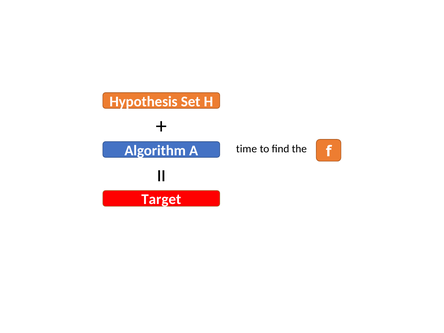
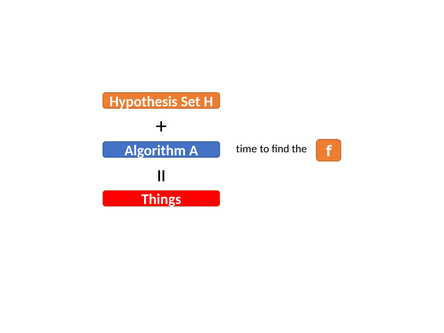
Target: Target -> Things (161, 199)
